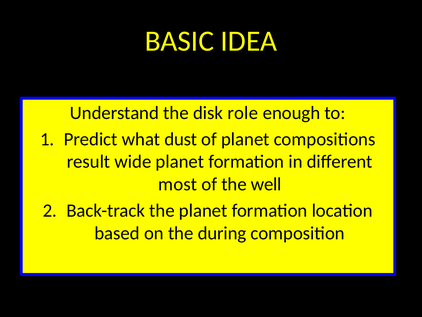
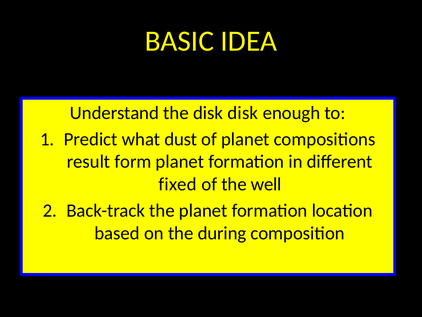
disk role: role -> disk (243, 113)
wide: wide -> form (133, 161)
most: most -> fixed (178, 184)
